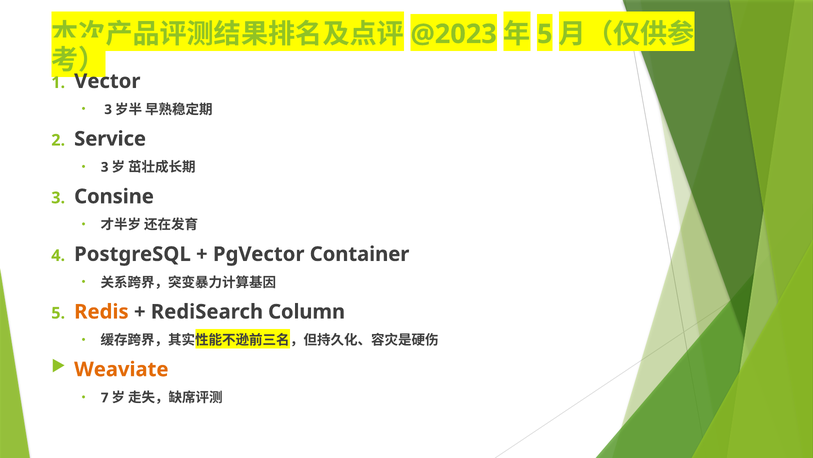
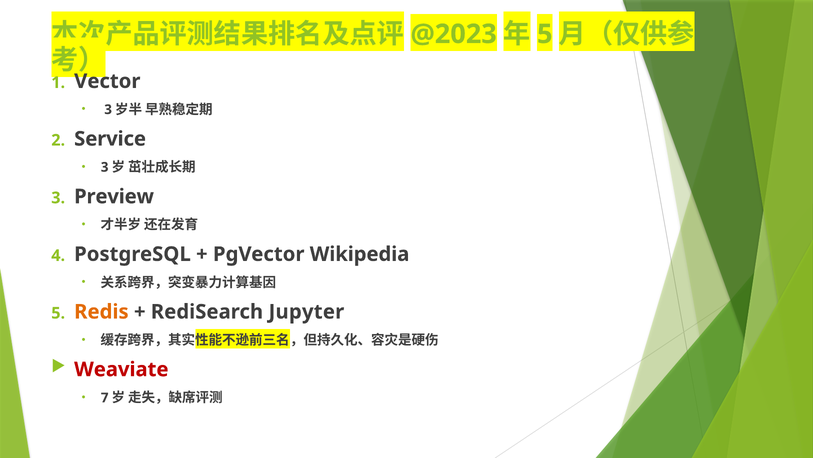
Consine: Consine -> Preview (114, 196)
Container: Container -> Wikipedia (360, 254)
Column: Column -> Jupyter (306, 311)
Weaviate colour: orange -> red (121, 369)
